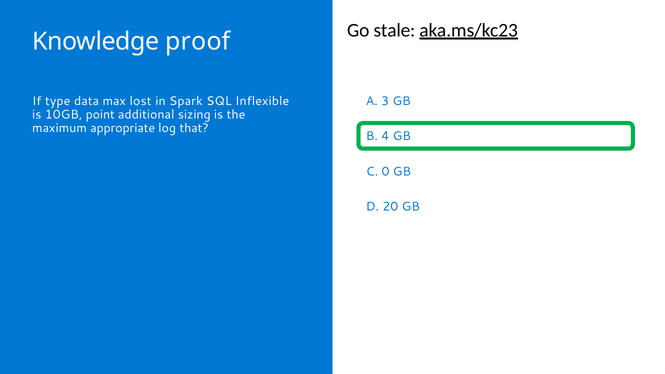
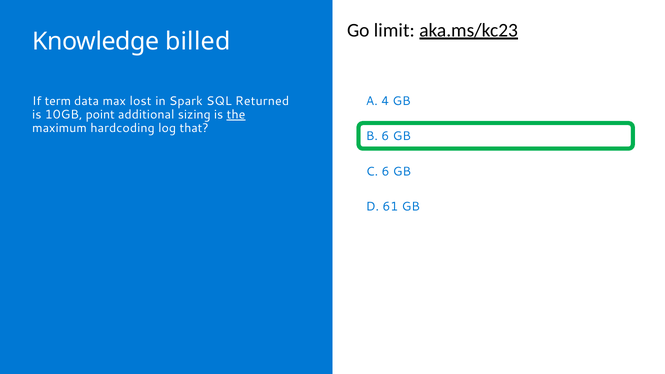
stale: stale -> limit (394, 30)
proof: proof -> billed (198, 42)
type: type -> term (58, 101)
Inflexible: Inflexible -> Returned (262, 101)
3: 3 -> 4 (385, 101)
the underline: none -> present (236, 115)
appropriate: appropriate -> hardcoding (123, 128)
B 4: 4 -> 6 (385, 136)
C 0: 0 -> 6 (385, 172)
20: 20 -> 61 (390, 207)
